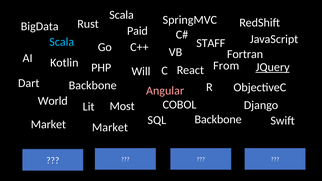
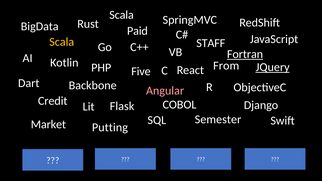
Scala colour: light blue -> yellow (62, 42)
Fortran underline: none -> present (245, 54)
Will: Will -> Five (141, 71)
World: World -> Credit (53, 101)
Most: Most -> Flask (122, 106)
SQL Backbone: Backbone -> Semester (218, 120)
Market: Market -> Putting (110, 127)
